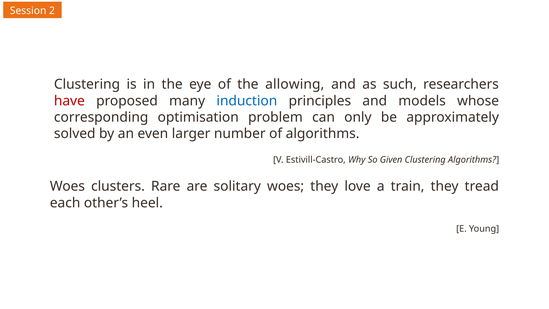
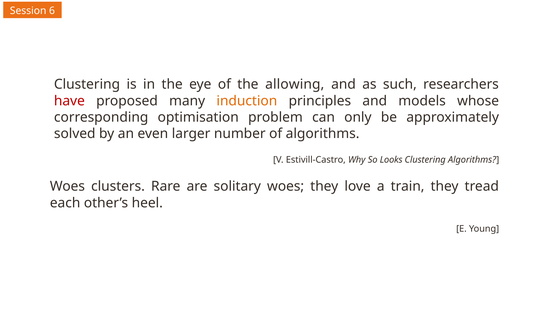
2: 2 -> 6 (52, 11)
induction colour: blue -> orange (247, 101)
Given: Given -> Looks (391, 160)
